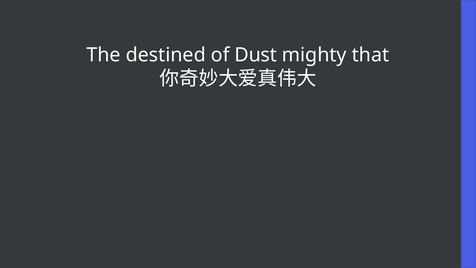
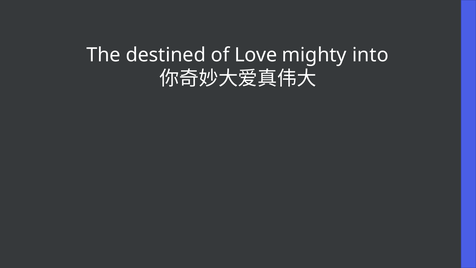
Dust: Dust -> Love (256, 55)
that: that -> into (370, 55)
